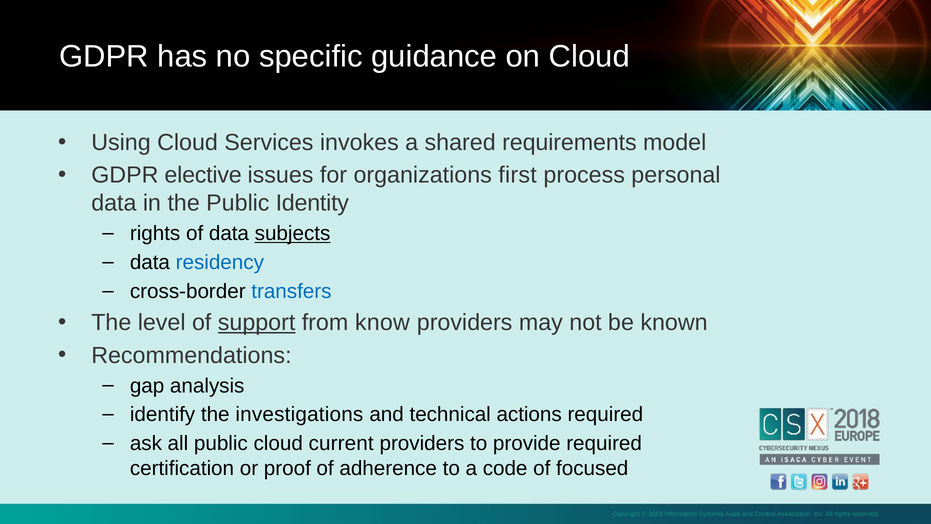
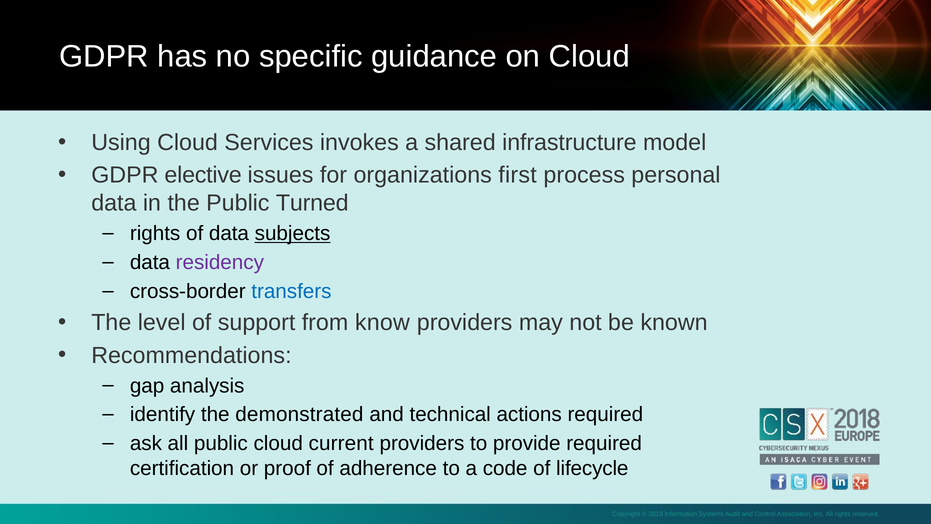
requirements: requirements -> infrastructure (569, 143)
Identity: Identity -> Turned (312, 203)
residency colour: blue -> purple (220, 262)
support underline: present -> none (257, 323)
investigations: investigations -> demonstrated (299, 414)
focused: focused -> lifecycle (592, 468)
